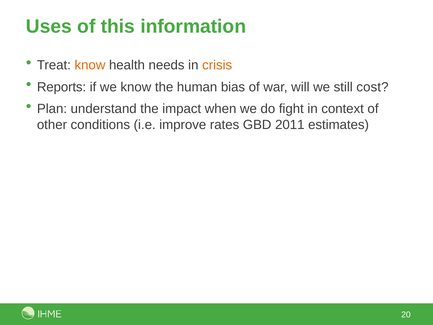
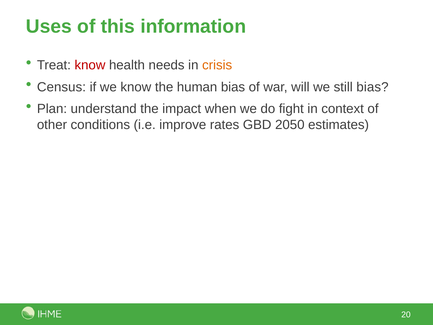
know colour: orange -> red (90, 65)
Reports: Reports -> Census (61, 87)
still cost: cost -> bias (372, 87)
2011: 2011 -> 2050 (290, 125)
